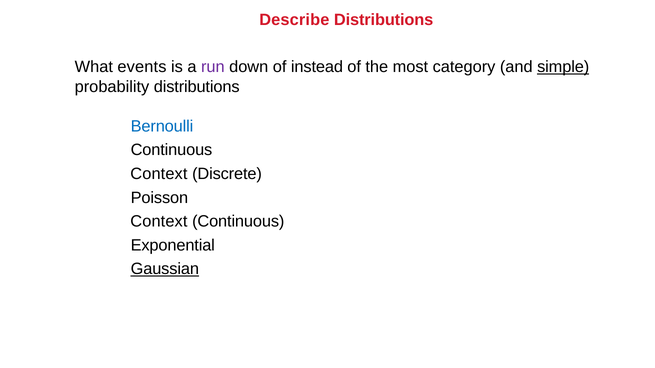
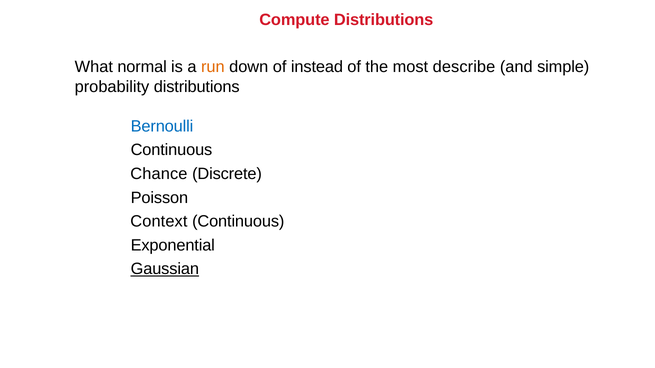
Describe: Describe -> Compute (294, 20)
events: events -> normal (142, 67)
run colour: purple -> orange (213, 67)
category: category -> describe (464, 67)
simple underline: present -> none (563, 67)
3 Context: Context -> Chance (159, 174)
